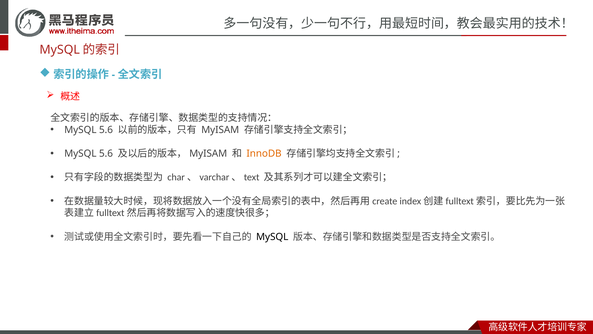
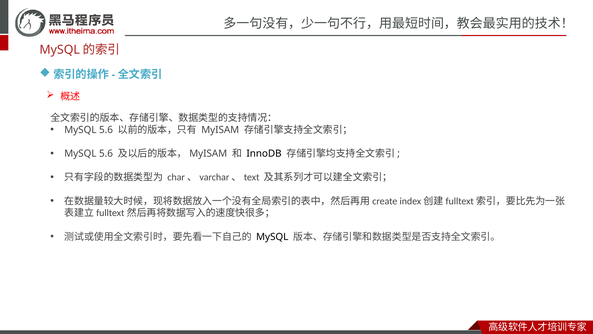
InnoDB colour: orange -> black (264, 153)
